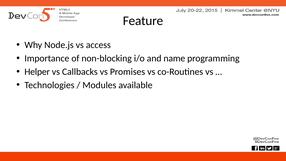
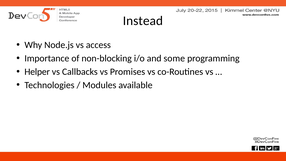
Feature: Feature -> Instead (143, 21)
name: name -> some (174, 58)
